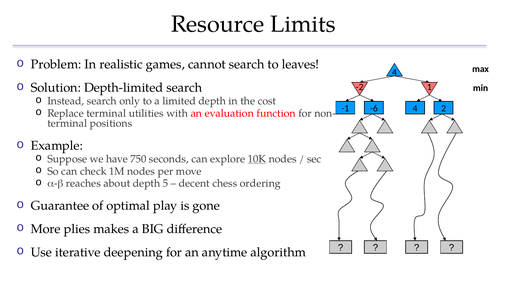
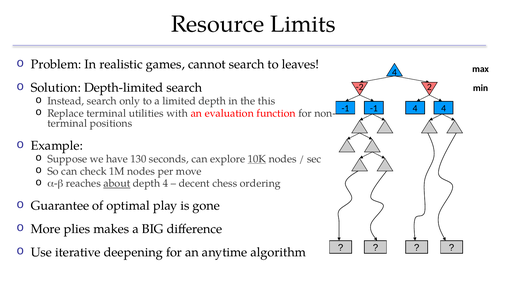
1: 1 -> 2 (429, 87)
cost: cost -> this (267, 101)
-1 -6: -6 -> -1 (374, 108)
2: 2 -> 4 (444, 108)
750: 750 -> 130 (138, 159)
about underline: none -> present (117, 184)
depth 5: 5 -> 4 (166, 184)
